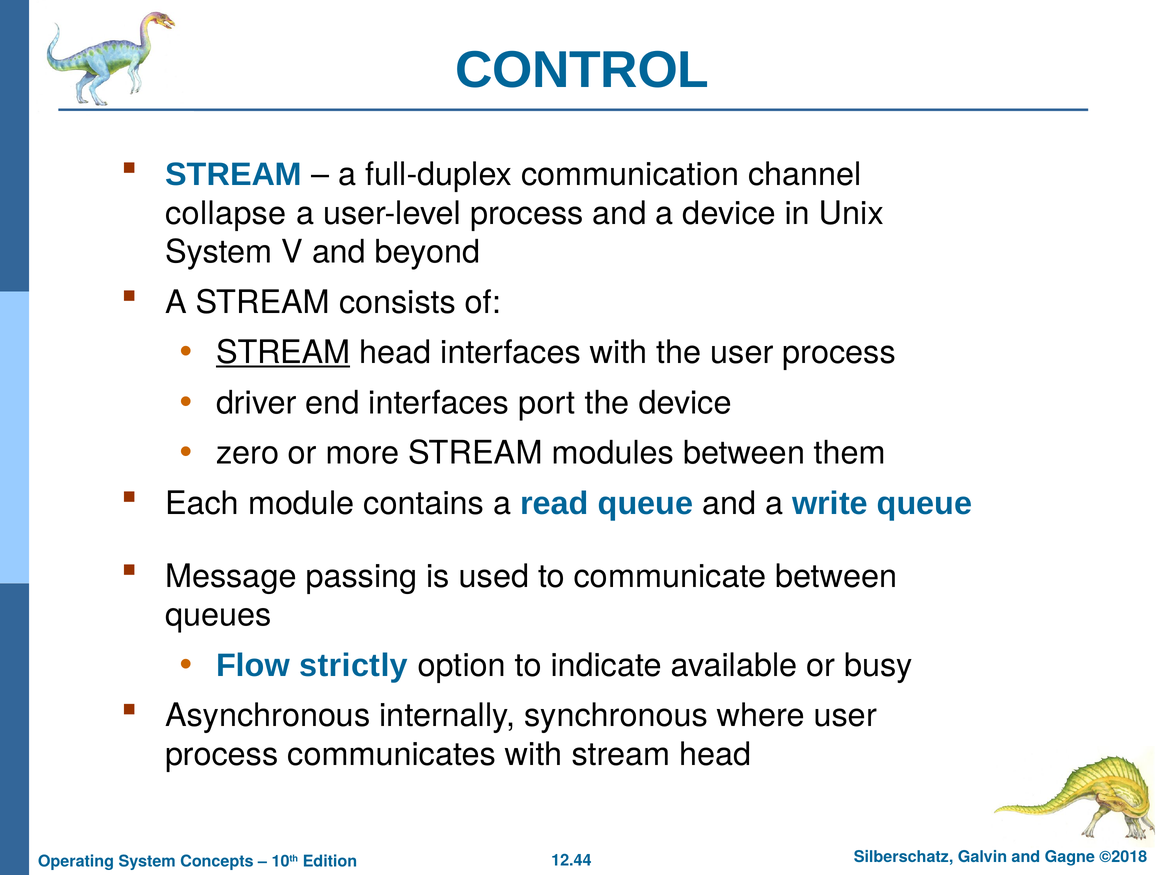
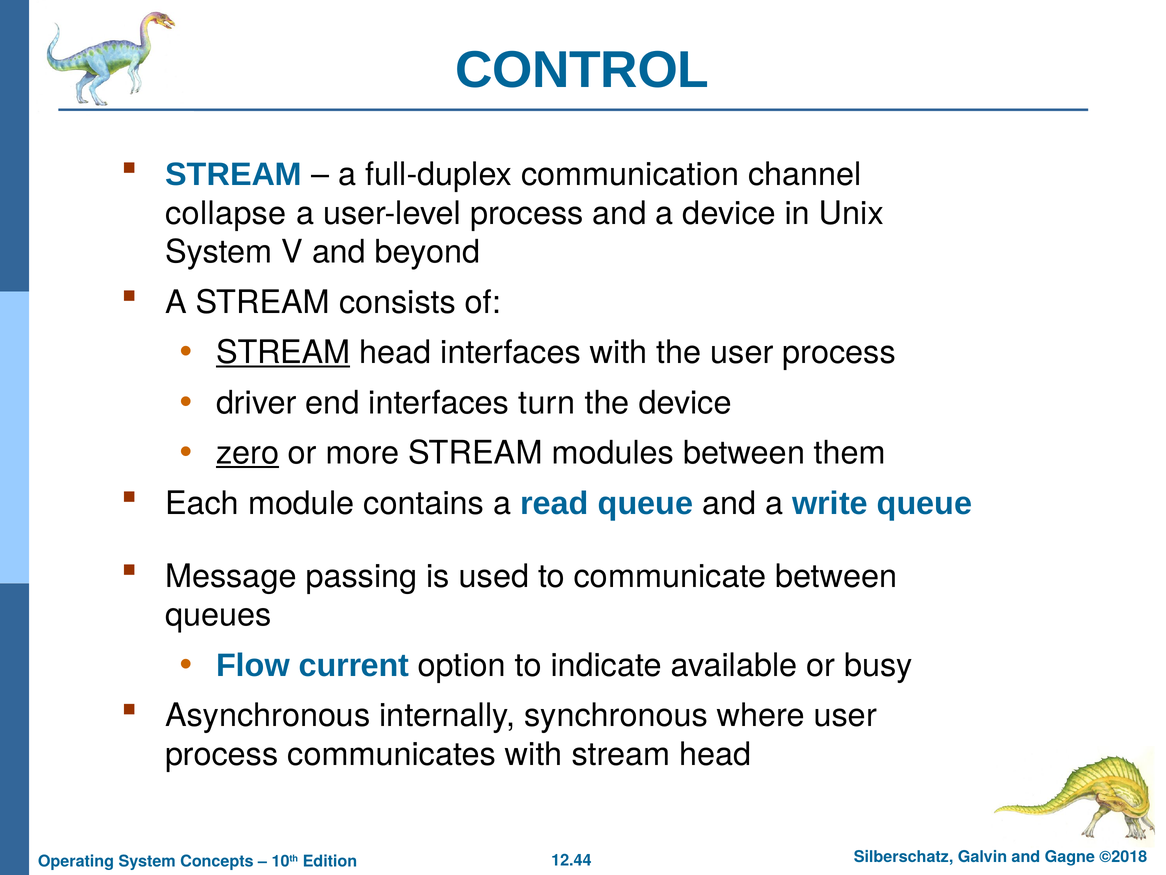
port: port -> turn (547, 403)
zero underline: none -> present (248, 453)
strictly: strictly -> current (354, 665)
